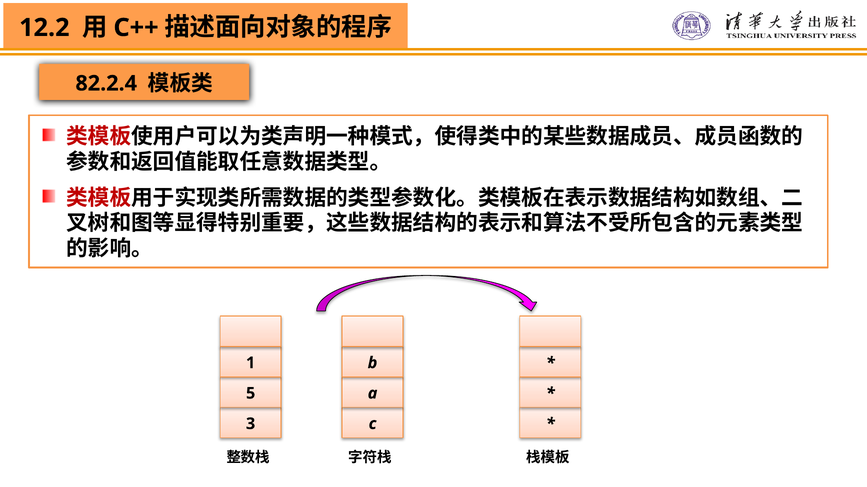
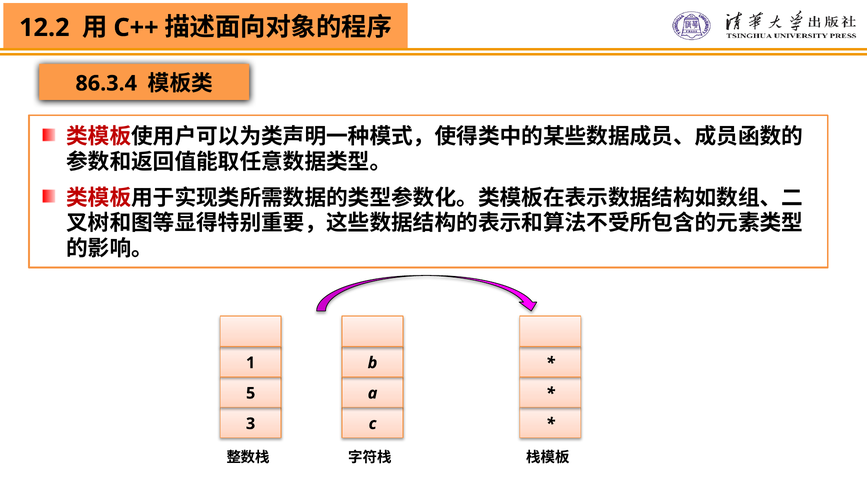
82.2.4: 82.2.4 -> 86.3.4 (106, 83)
